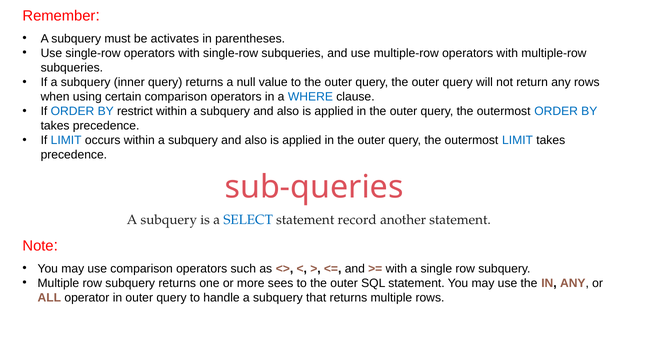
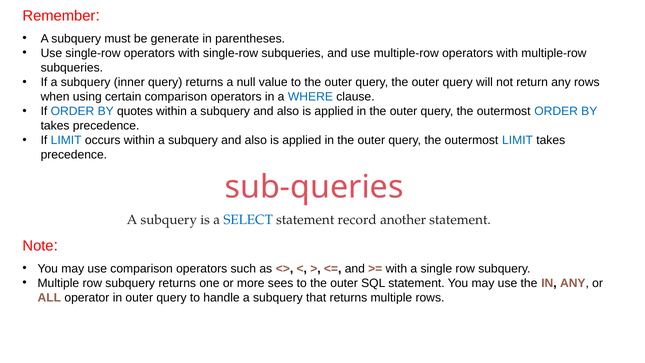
activates: activates -> generate (175, 39)
restrict: restrict -> quotes (135, 111)
